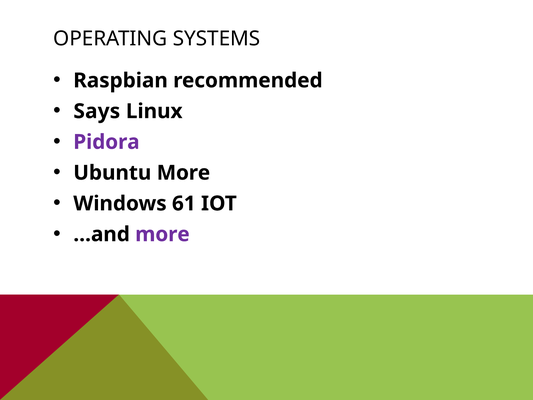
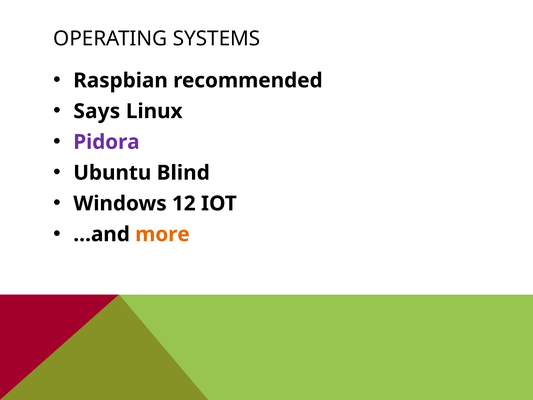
Ubuntu More: More -> Blind (183, 173)
61: 61 -> 12 (184, 203)
more colour: purple -> orange (162, 234)
